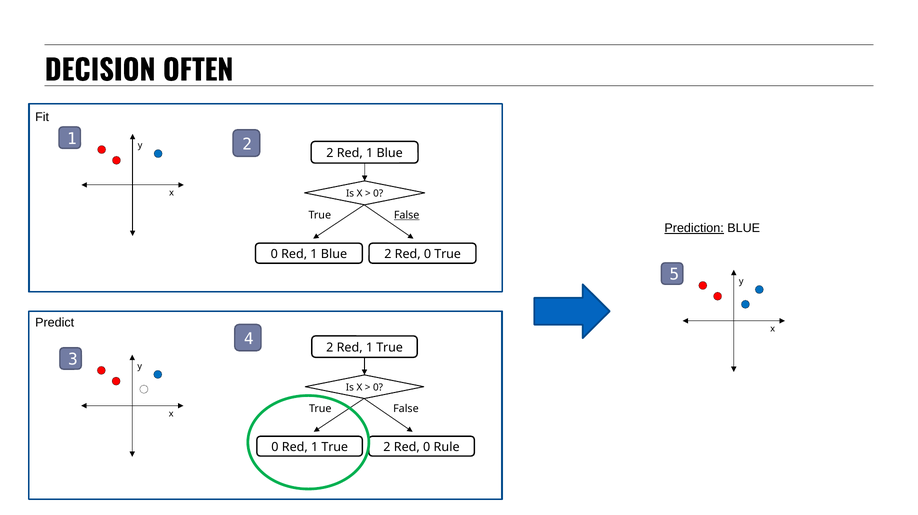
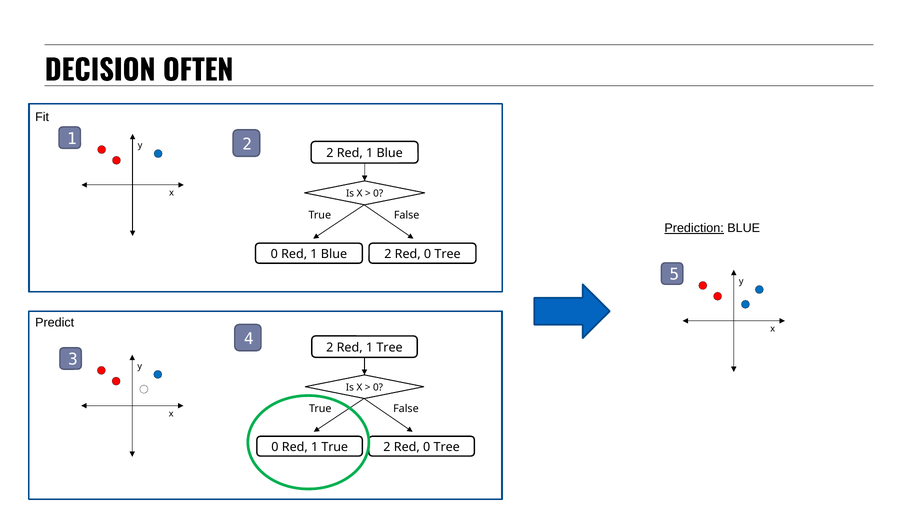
False underline: present -> none (407, 215)
True: True -> Tree (448, 254)
2 Red 1 True: True -> Tree (390, 348)
Rule: Rule -> Tree (447, 447)
